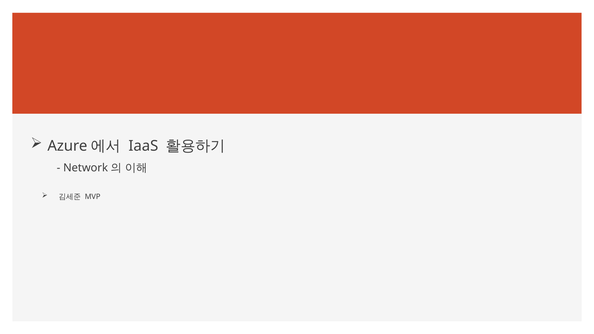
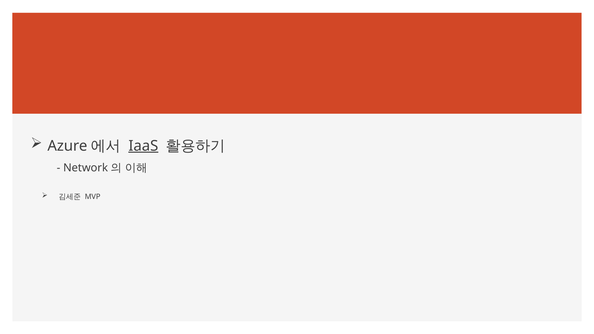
IaaS underline: none -> present (143, 146)
